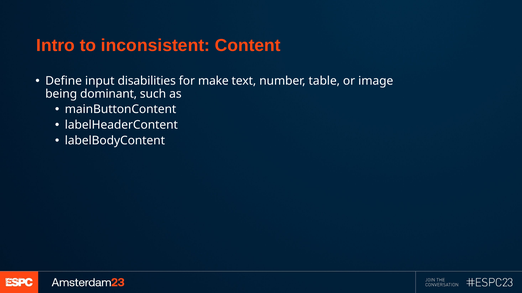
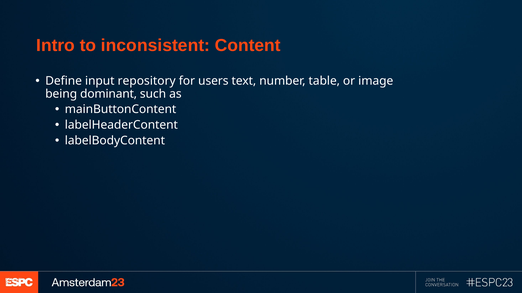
disabilities: disabilities -> repository (147, 81)
make: make -> users (213, 81)
